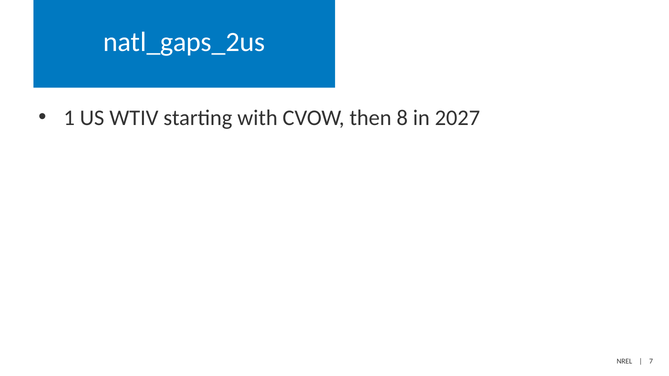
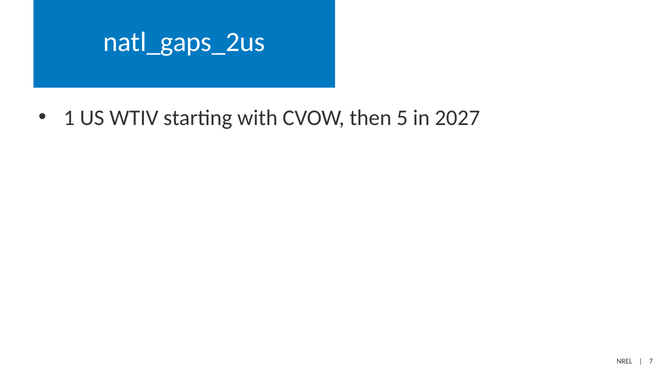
8: 8 -> 5 (402, 118)
